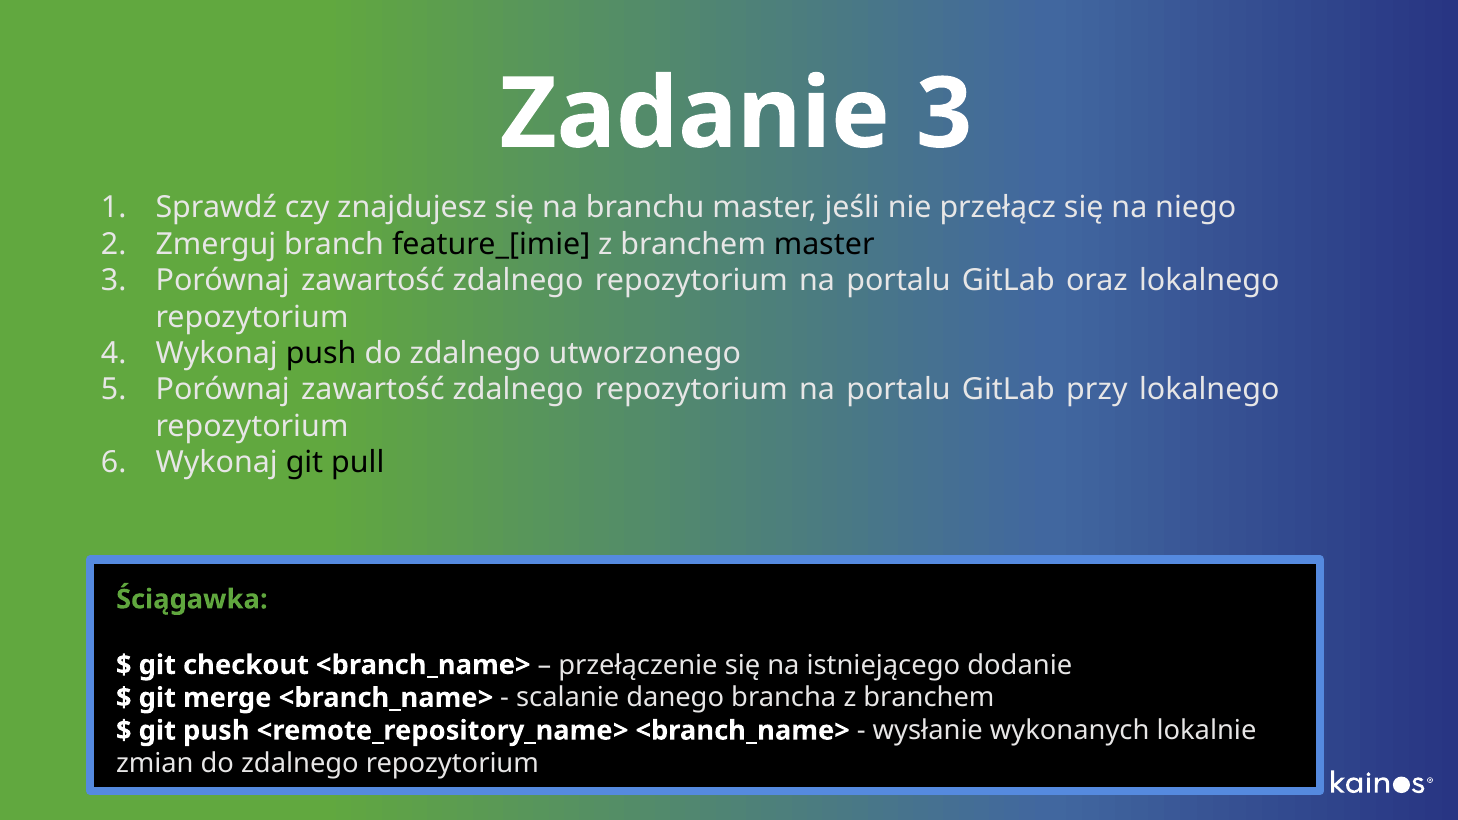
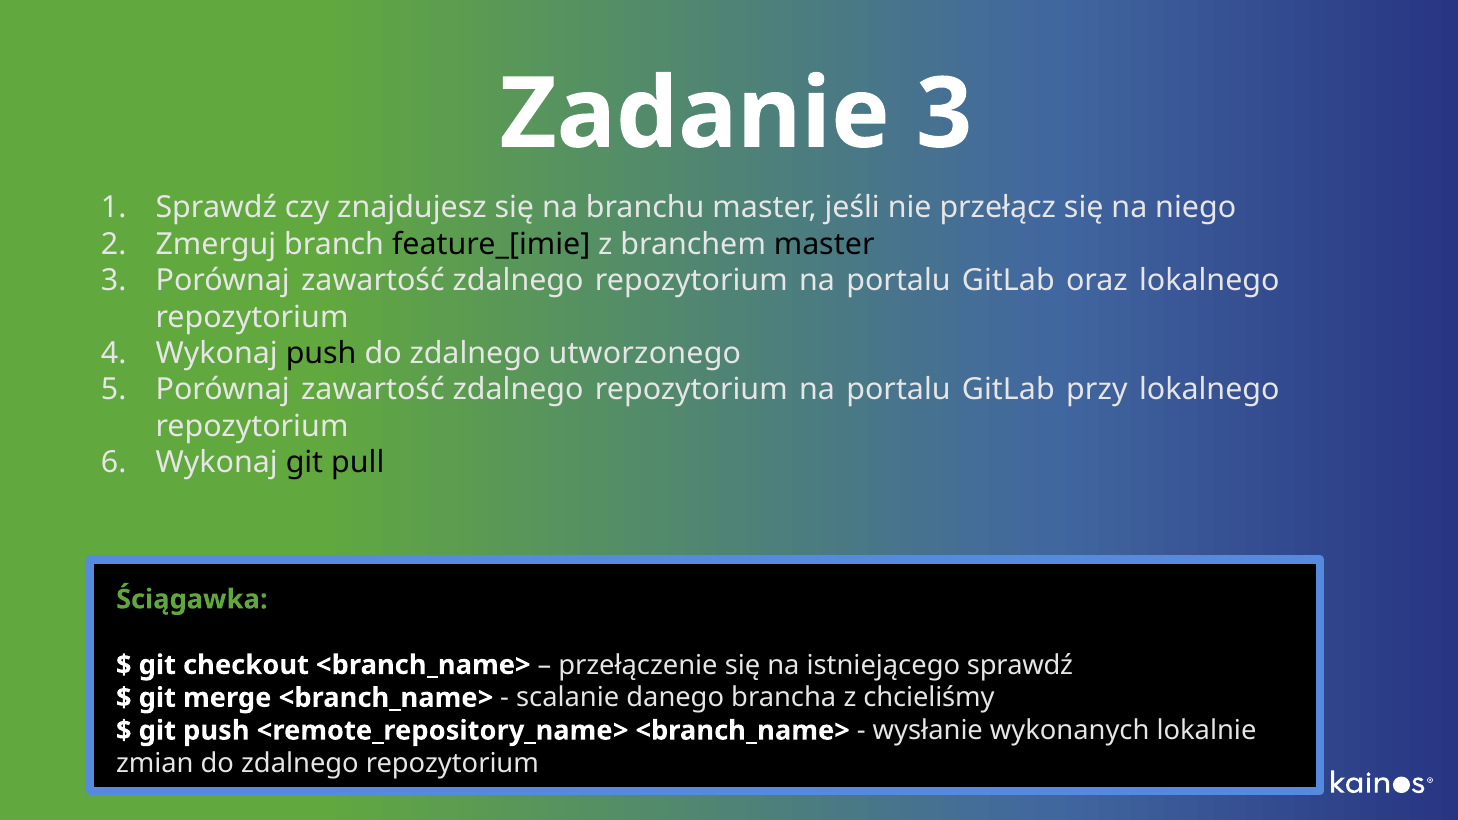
istniejącego dodanie: dodanie -> sprawdź (1020, 665)
brancha z branchem: branchem -> chcieliśmy (929, 698)
